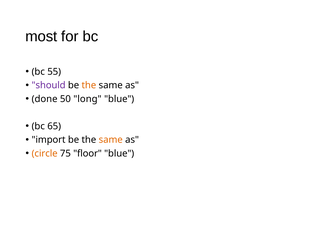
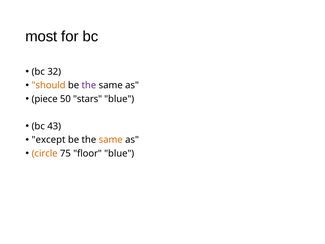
55: 55 -> 32 (54, 72)
should colour: purple -> orange (49, 85)
the colour: orange -> purple (89, 85)
done: done -> piece (45, 99)
long: long -> stars (88, 99)
65: 65 -> 43 (54, 126)
import: import -> except (49, 140)
